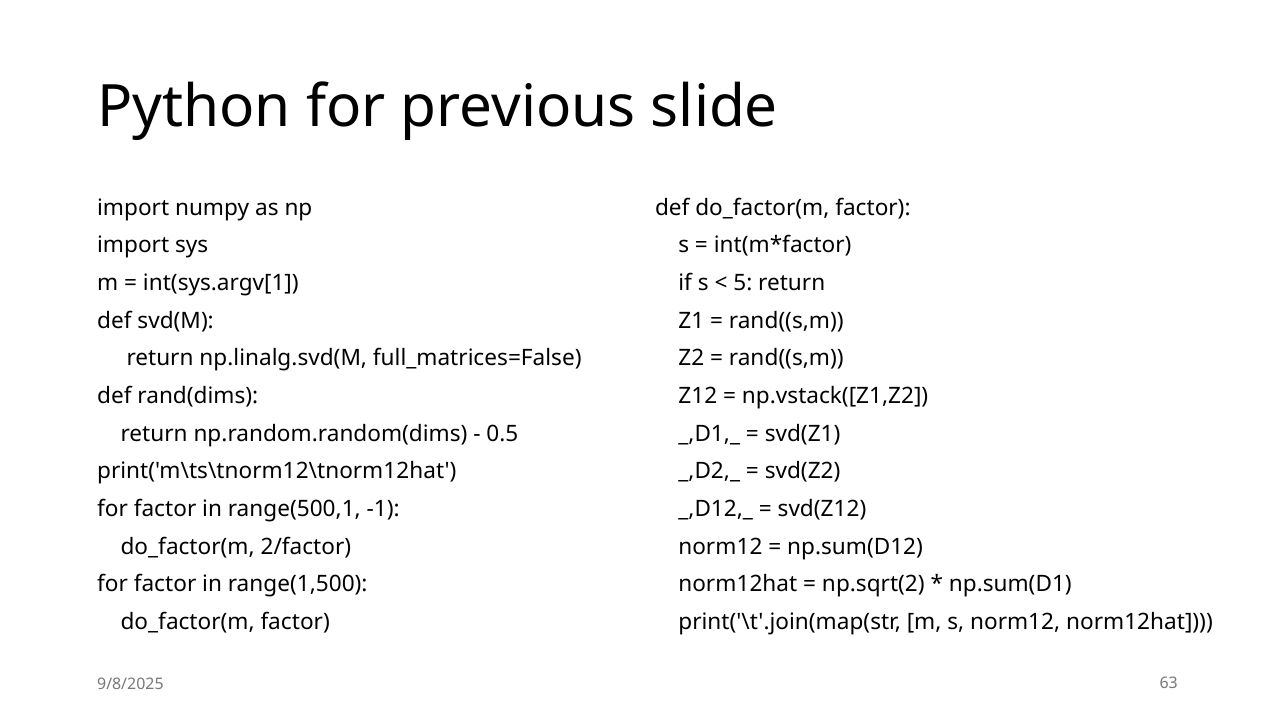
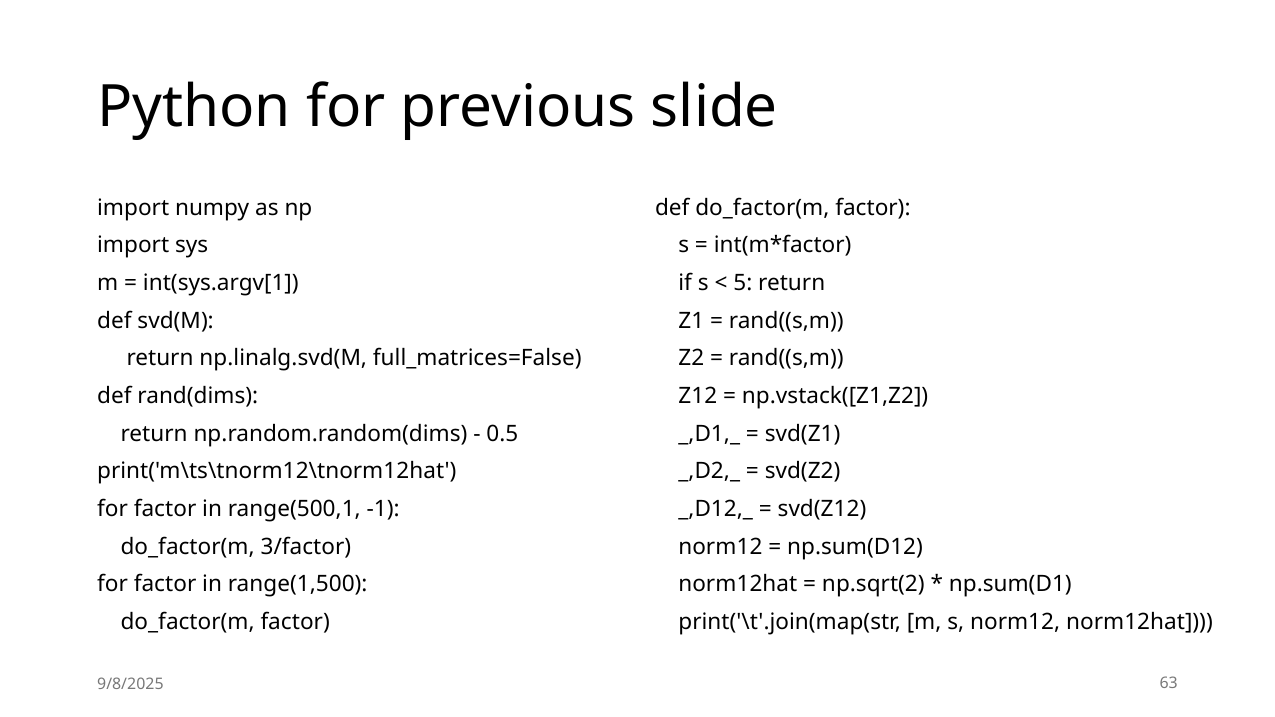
2/factor: 2/factor -> 3/factor (306, 547)
